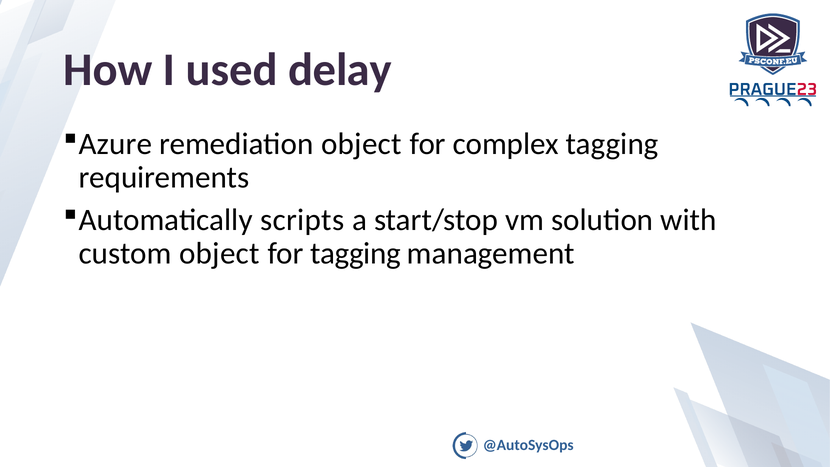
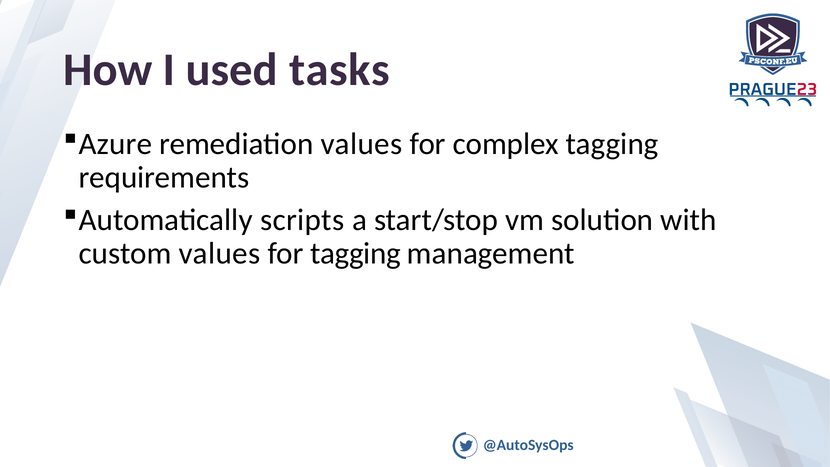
delay: delay -> tasks (340, 70)
remediation object: object -> values (361, 144)
custom object: object -> values (219, 254)
